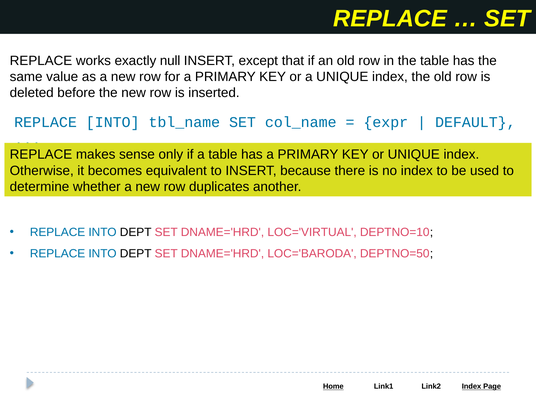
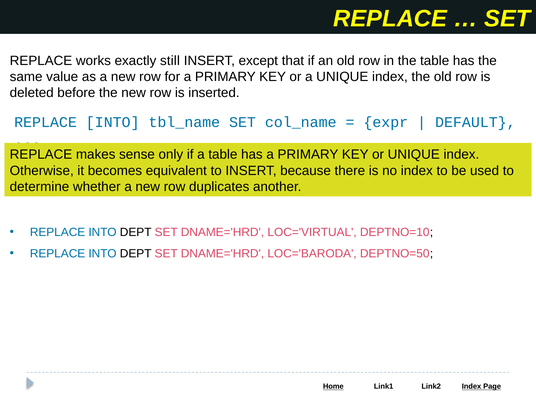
null: null -> still (170, 61)
